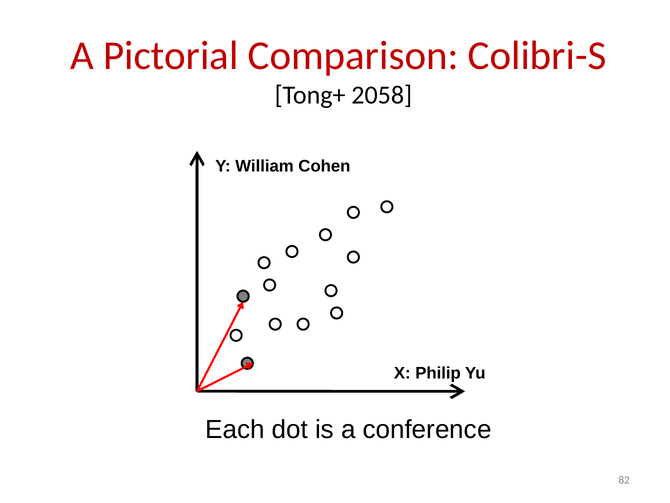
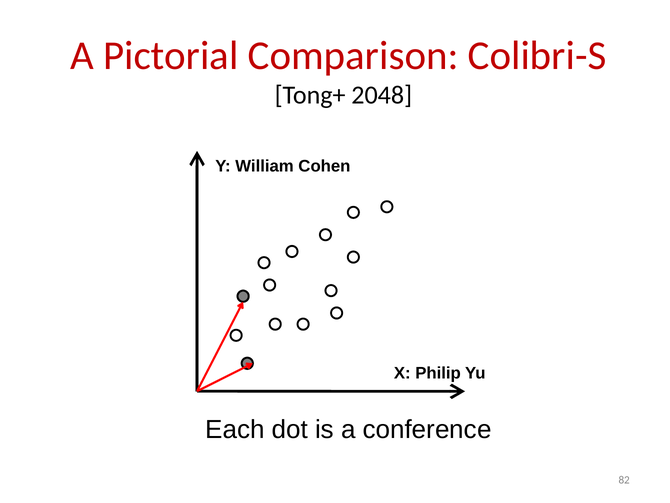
2058: 2058 -> 2048 (382, 95)
